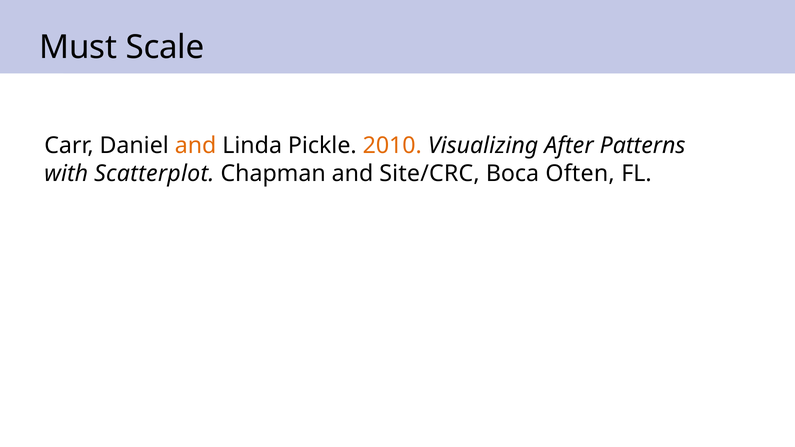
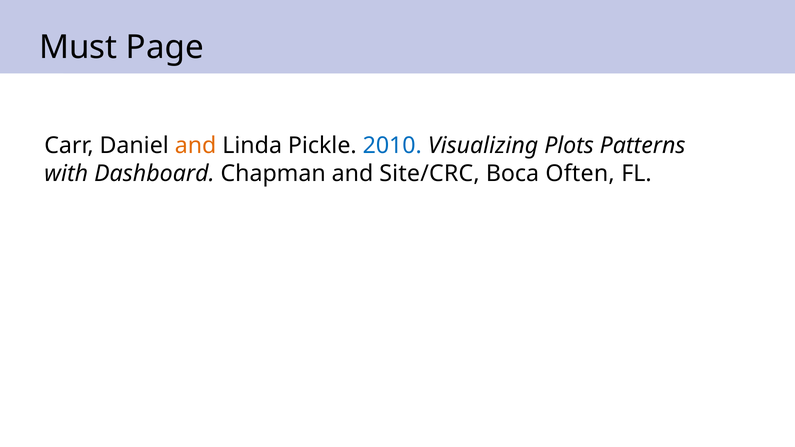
Scale: Scale -> Page (165, 48)
2010 colour: orange -> blue (392, 146)
After: After -> Plots (569, 146)
Scatterplot: Scatterplot -> Dashboard (154, 174)
